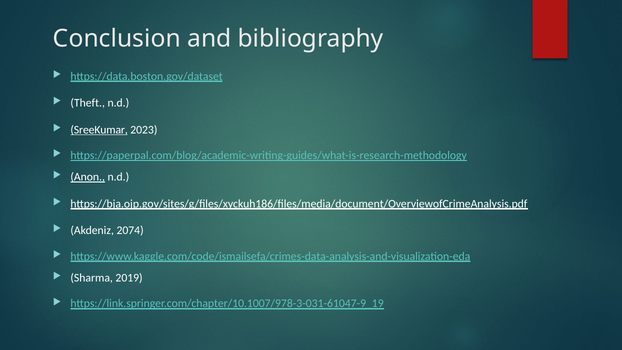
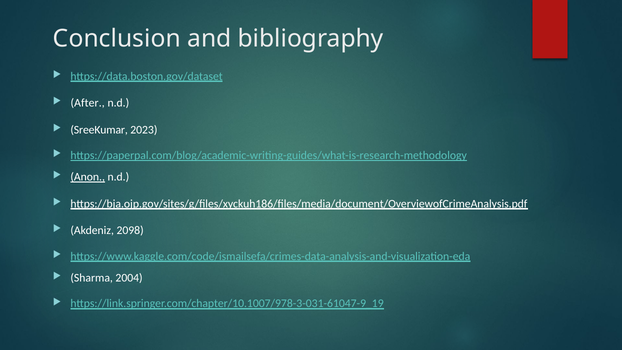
Theft: Theft -> After (88, 103)
SreeKumar underline: present -> none (99, 130)
2074: 2074 -> 2098 (130, 231)
2019: 2019 -> 2004 (129, 278)
